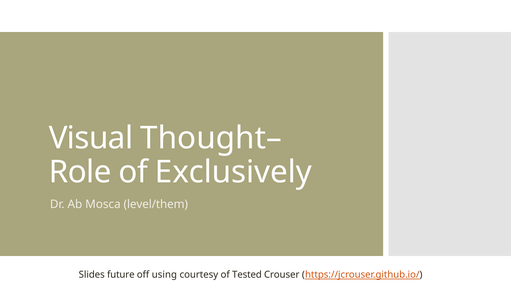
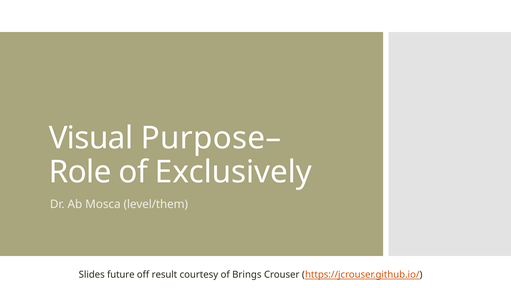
Thought–: Thought– -> Purpose– (211, 138)
using: using -> result (164, 274)
Tested: Tested -> Brings (247, 274)
